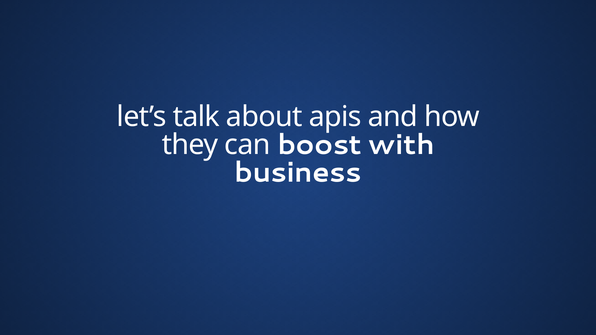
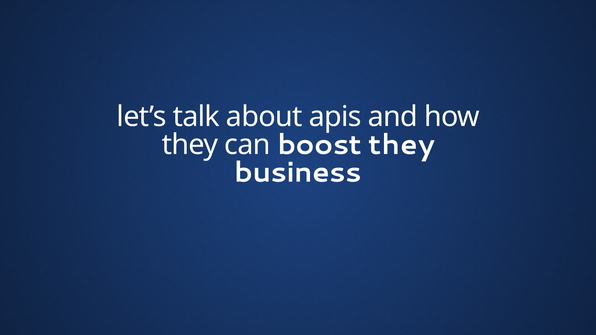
boost with: with -> they (402, 145)
